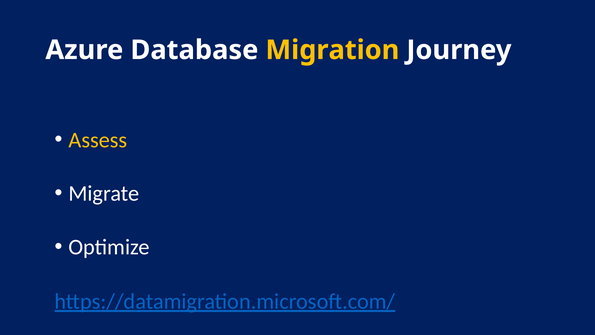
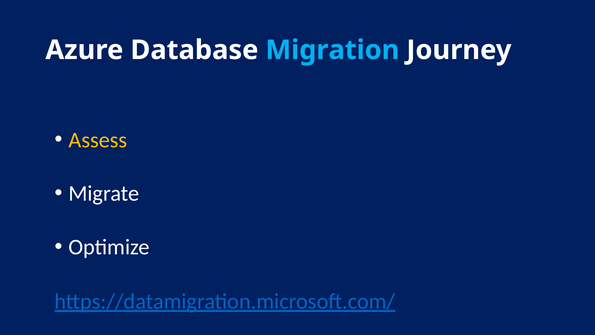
Migration colour: yellow -> light blue (332, 50)
